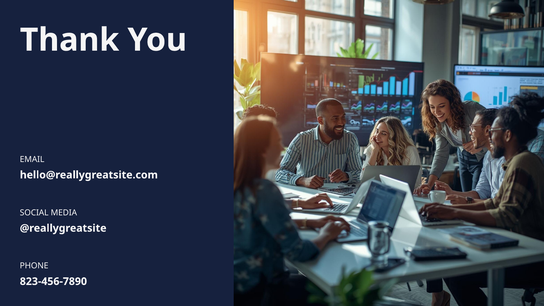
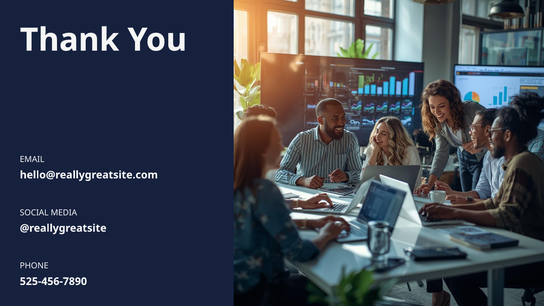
823-456-7890: 823-456-7890 -> 525-456-7890 (53, 281)
